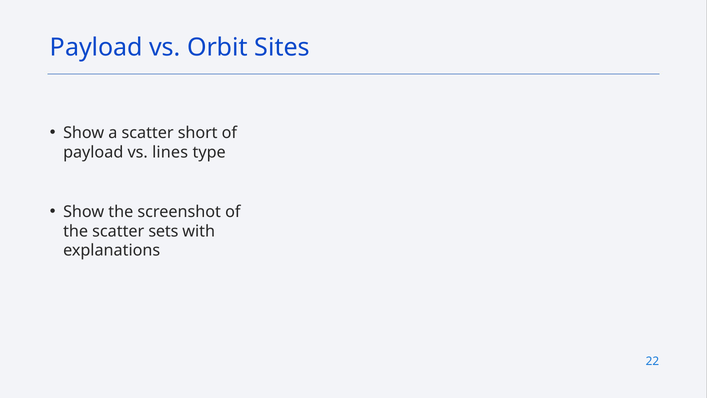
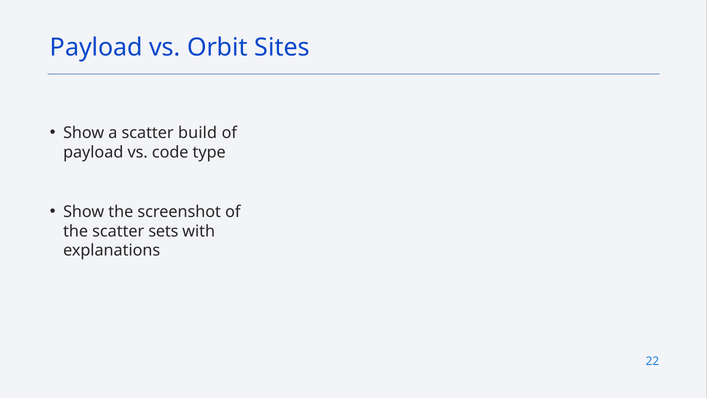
short: short -> build (198, 133)
lines: lines -> code (170, 152)
